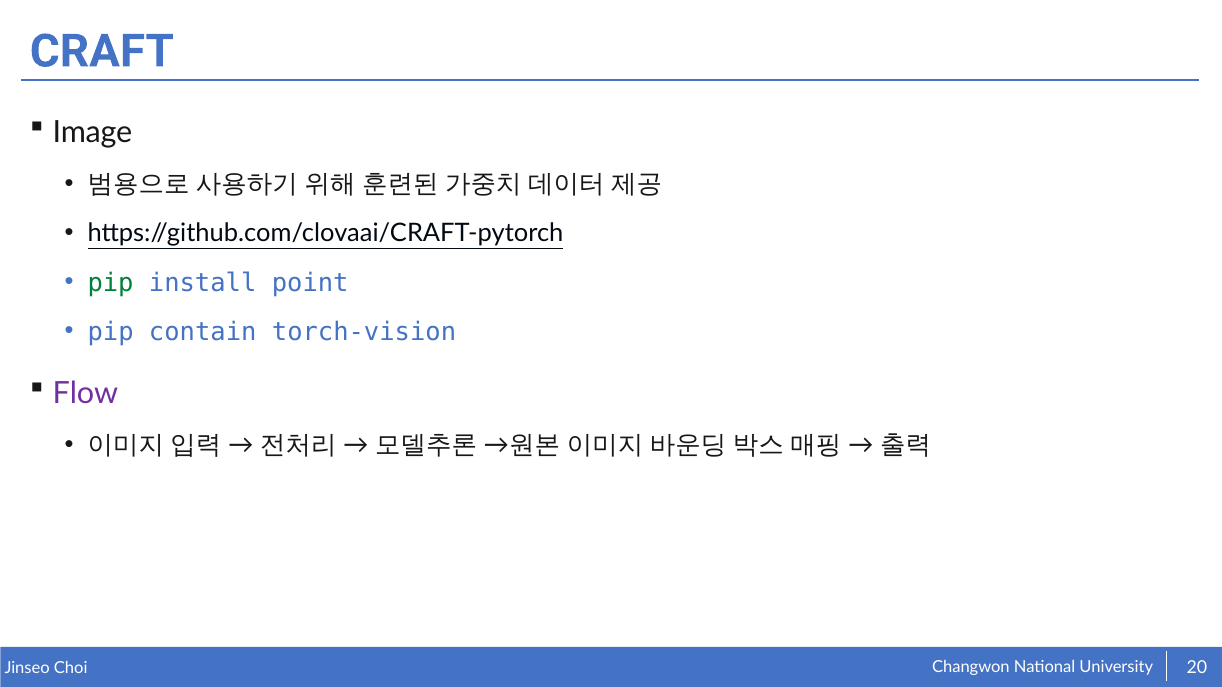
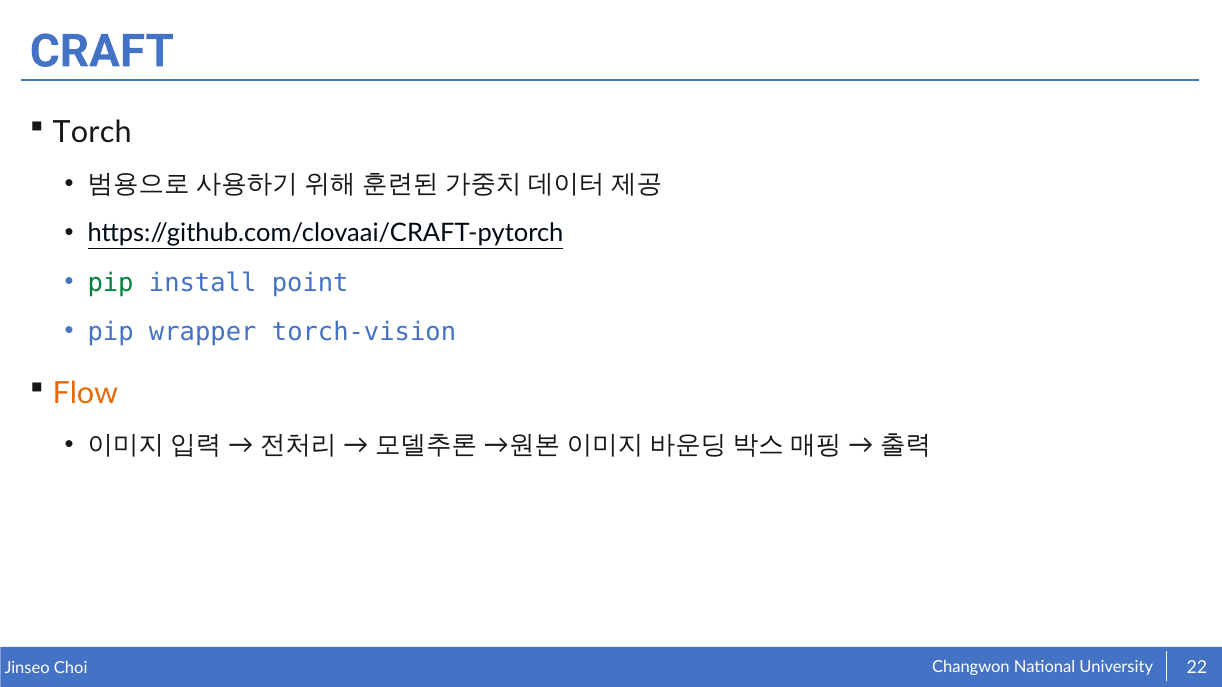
Image: Image -> Torch (92, 133)
contain: contain -> wrapper (203, 332)
Flow colour: purple -> orange (85, 394)
20: 20 -> 22 (1197, 668)
